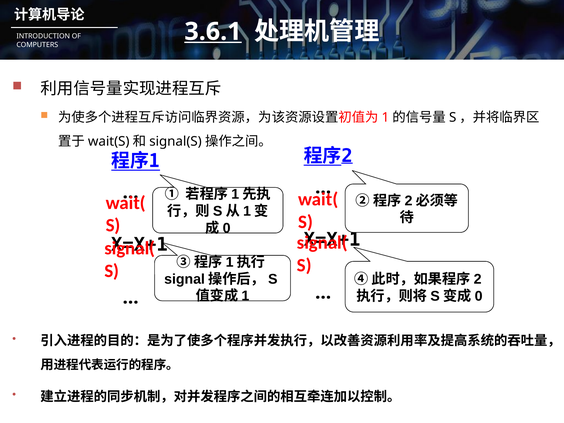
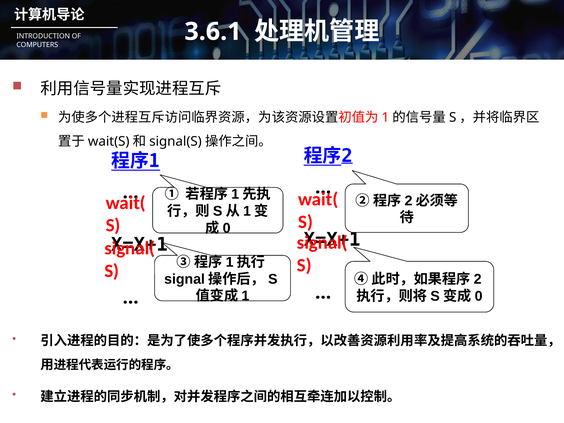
3.6.1 underline: present -> none (213, 32)
